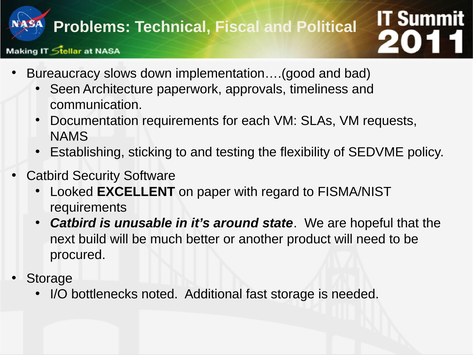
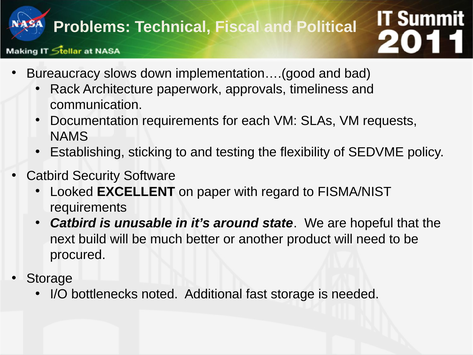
Seen: Seen -> Rack (65, 89)
